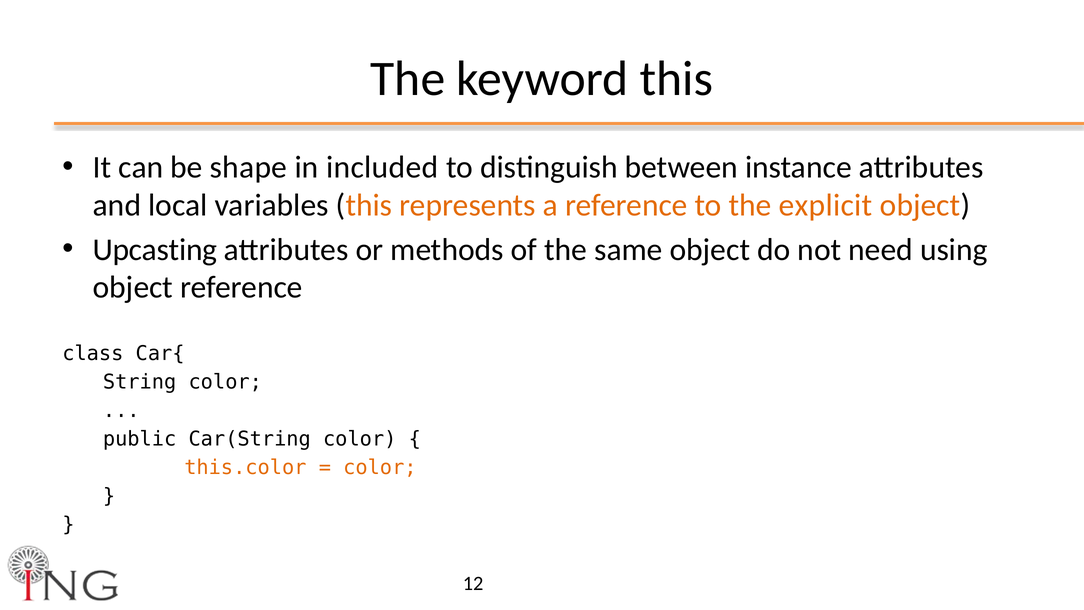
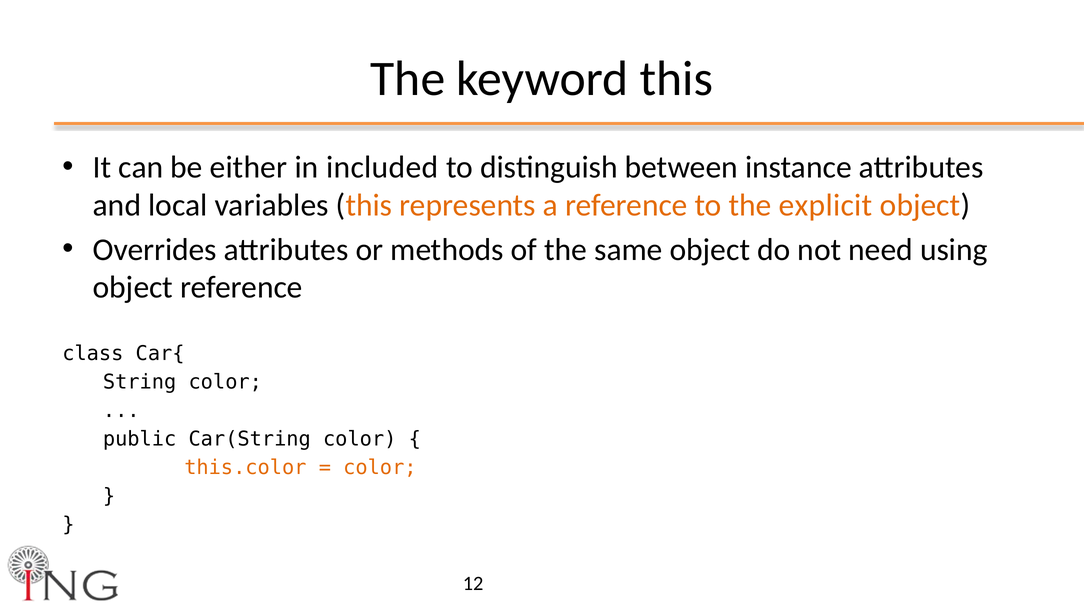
shape: shape -> either (249, 167)
Upcasting: Upcasting -> Overrides (155, 250)
